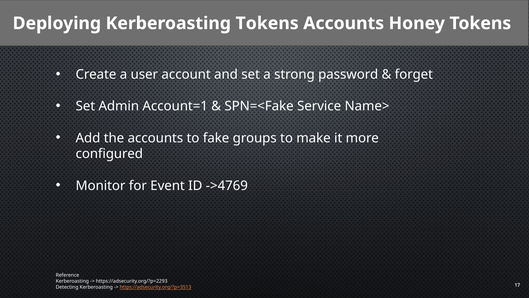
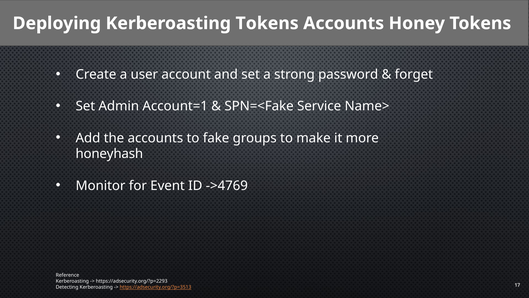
configured: configured -> honeyhash (109, 154)
